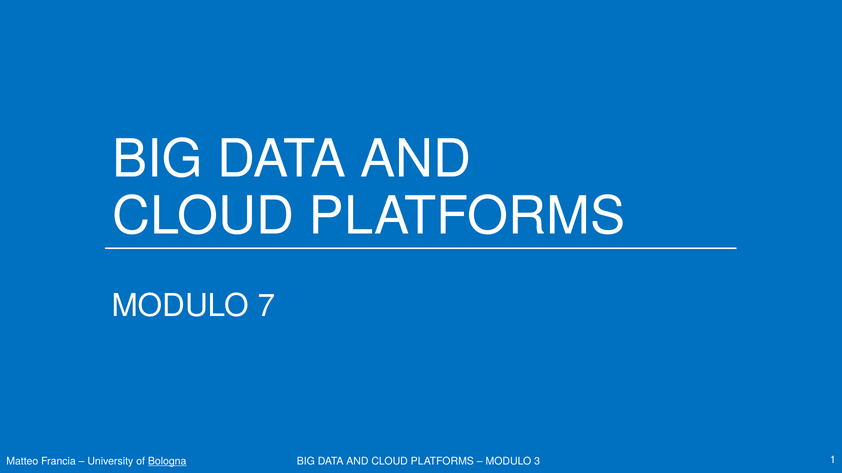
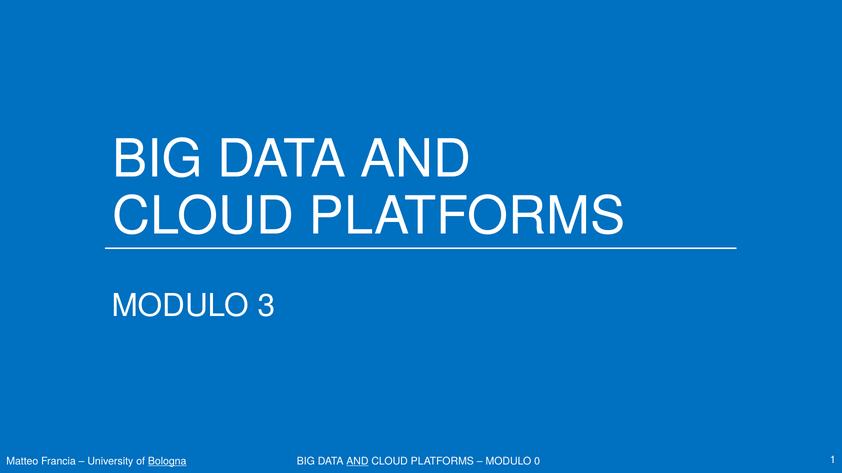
7: 7 -> 3 (266, 306)
AND underline: none -> present (357, 462)
3: 3 -> 0 (537, 462)
